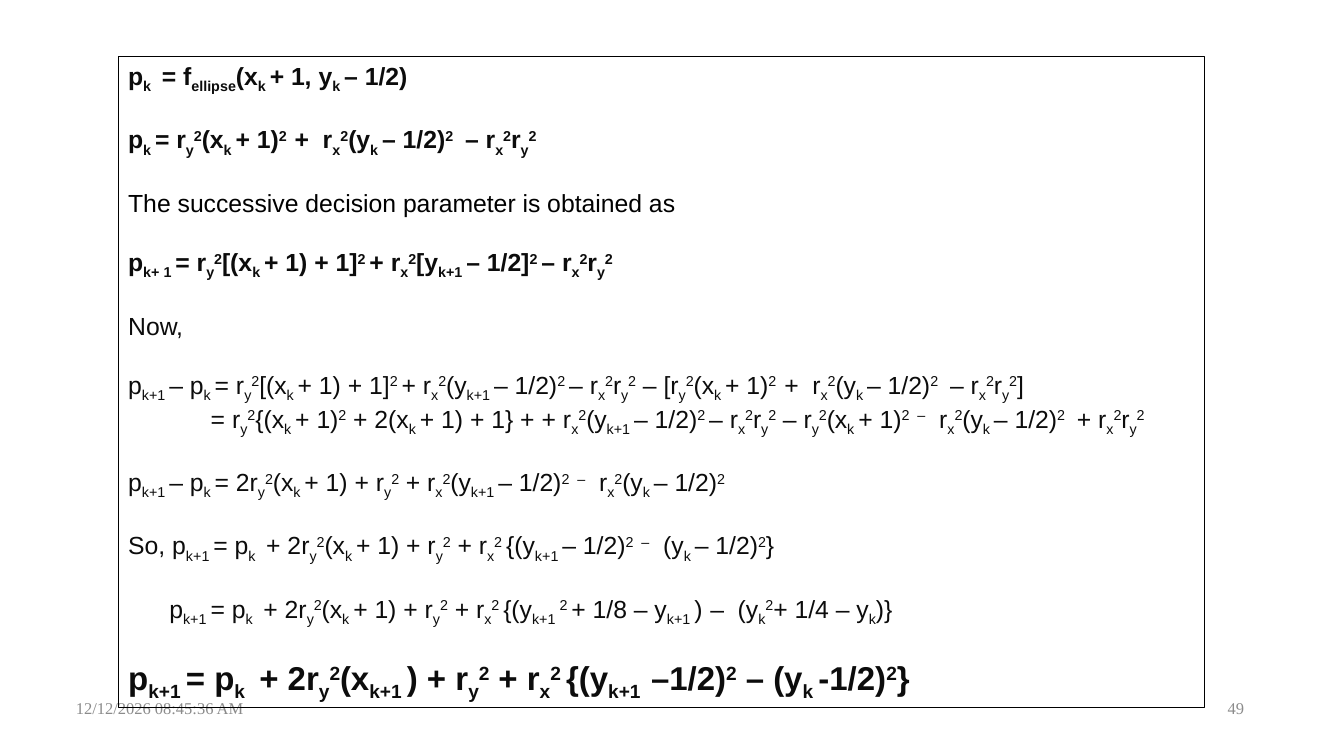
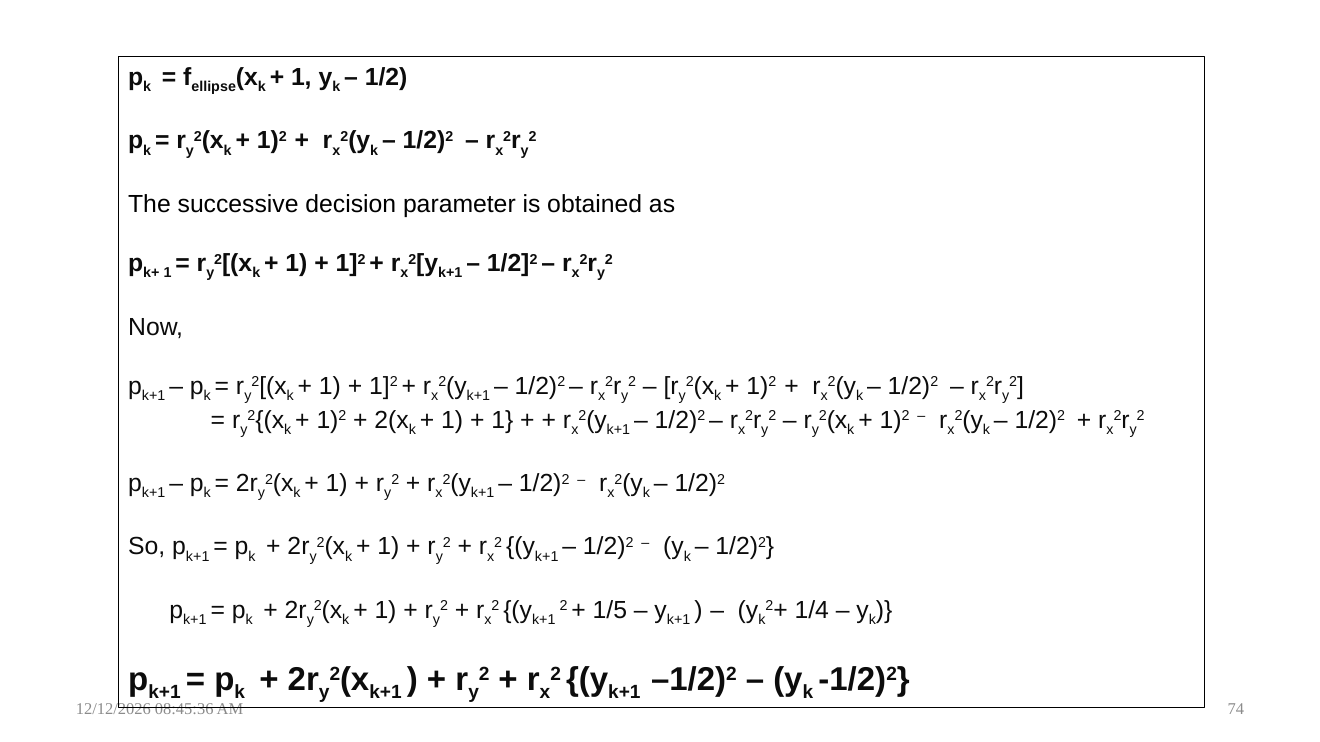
1/8: 1/8 -> 1/5 (610, 611)
49: 49 -> 74 (1236, 709)
